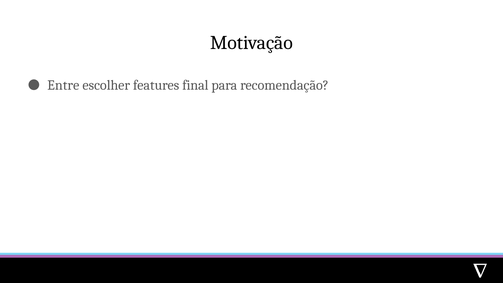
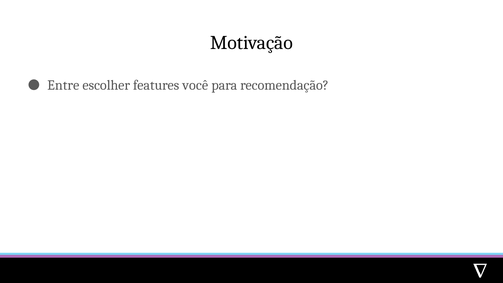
final: final -> você (195, 85)
